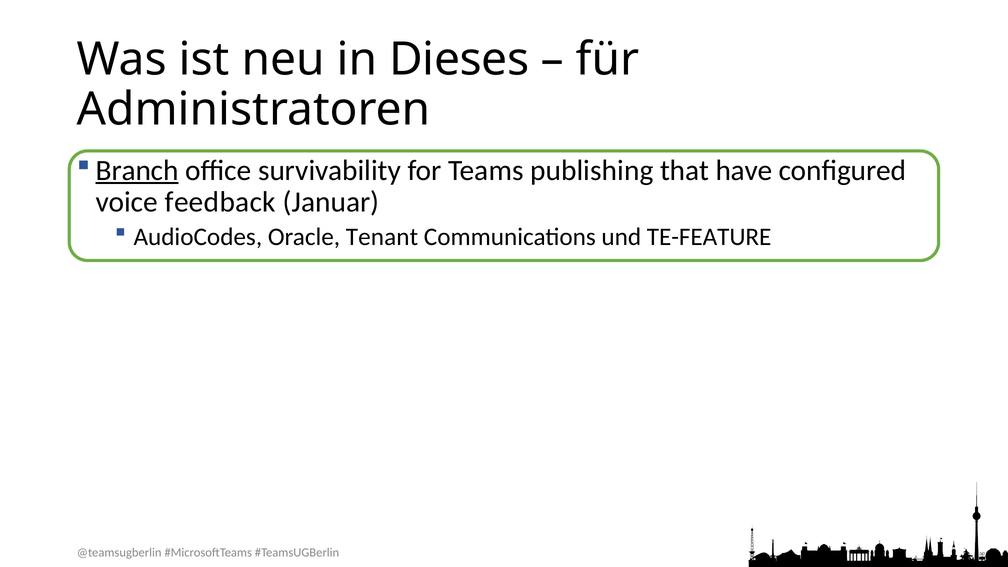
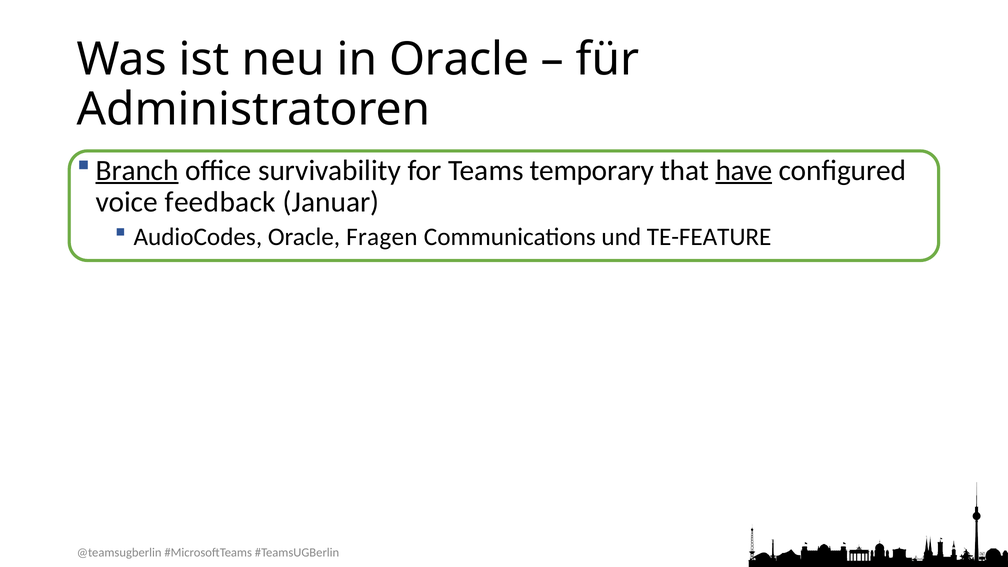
in Dieses: Dieses -> Oracle (459, 60)
publishing: publishing -> temporary (592, 170)
have underline: none -> present (744, 170)
Tenant: Tenant -> Fragen (382, 237)
